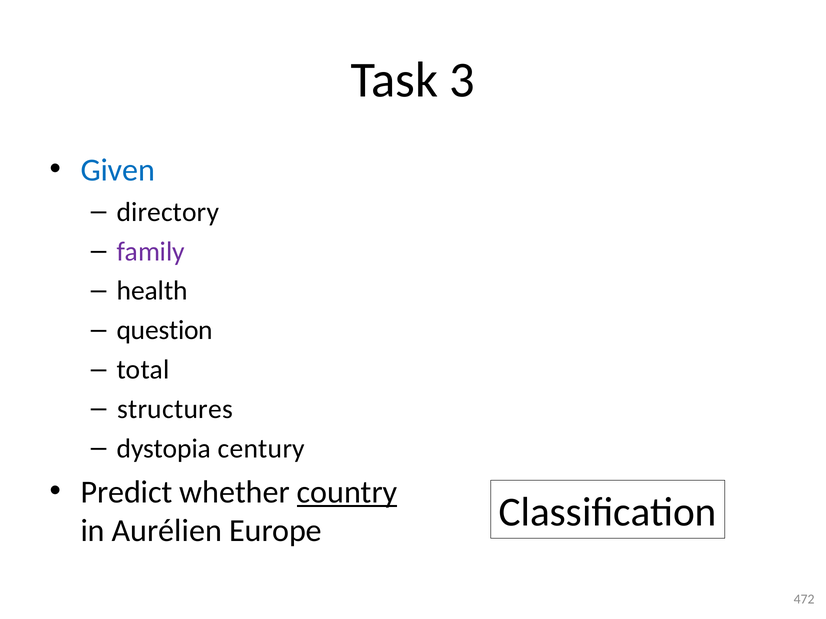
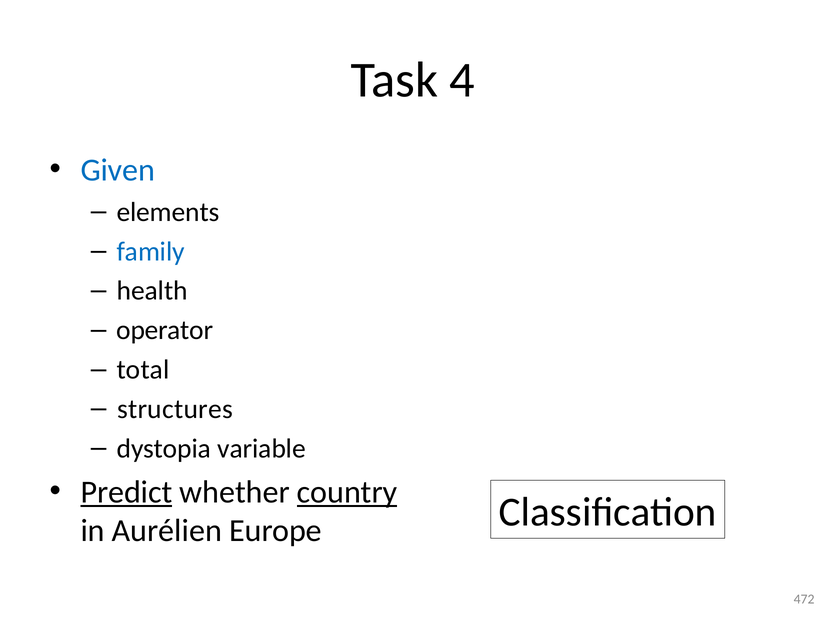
3: 3 -> 4 (462, 80)
directory: directory -> elements (168, 212)
family colour: purple -> blue (151, 252)
question: question -> operator (165, 331)
century: century -> variable (262, 449)
Predict underline: none -> present (126, 492)
